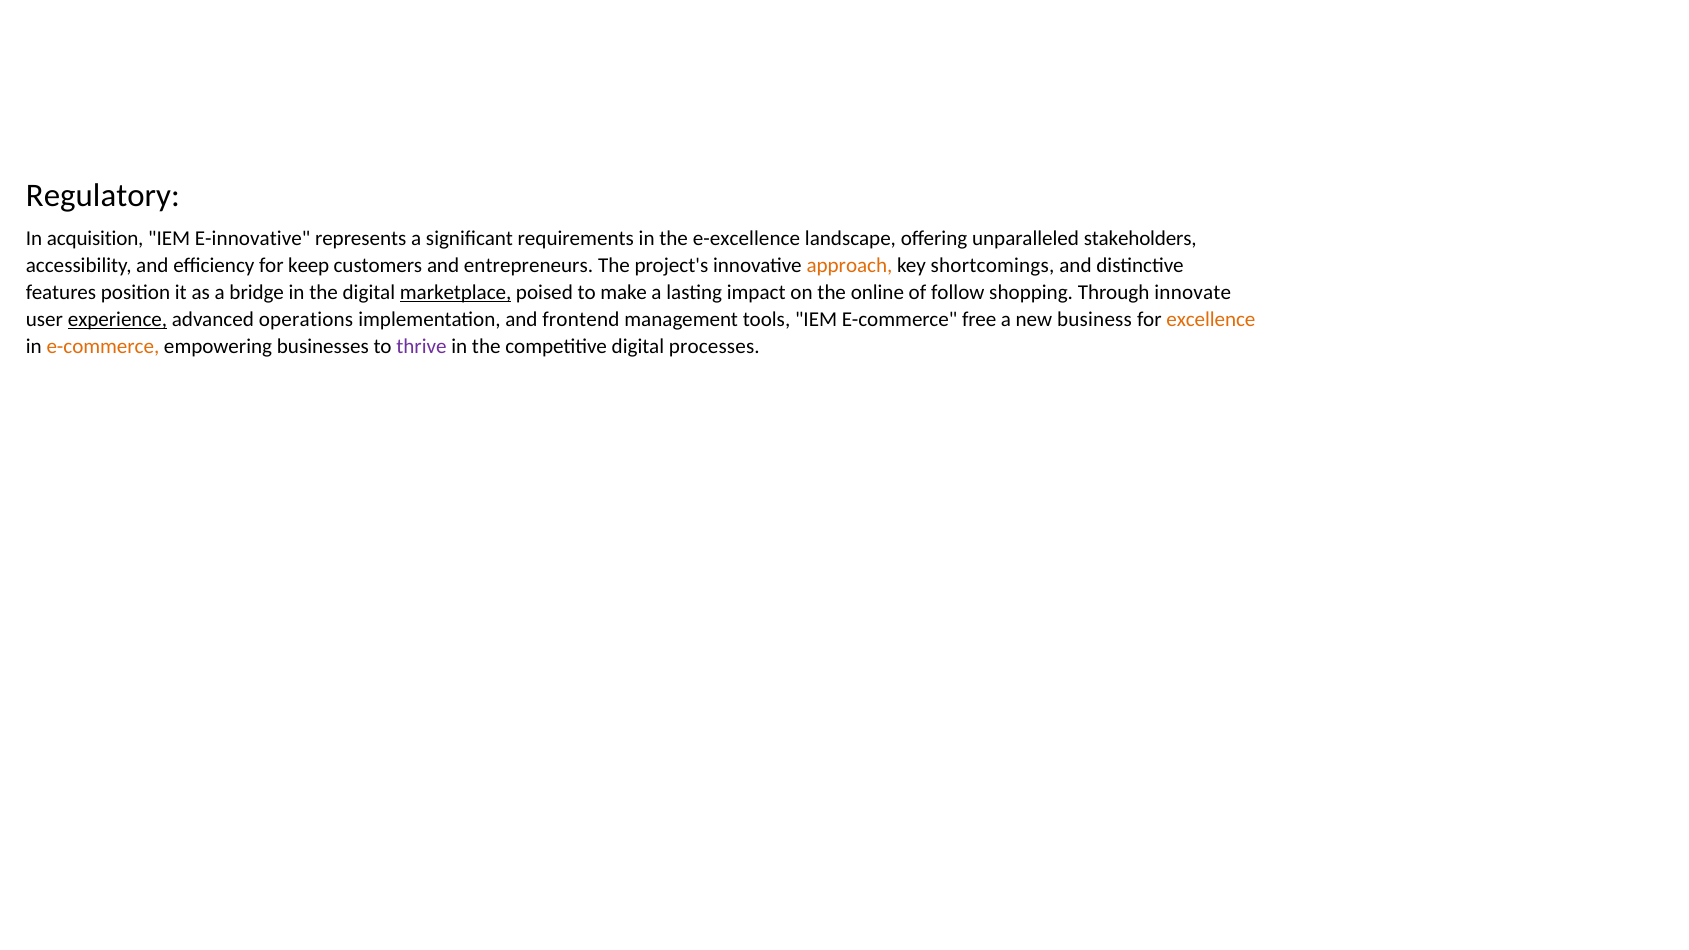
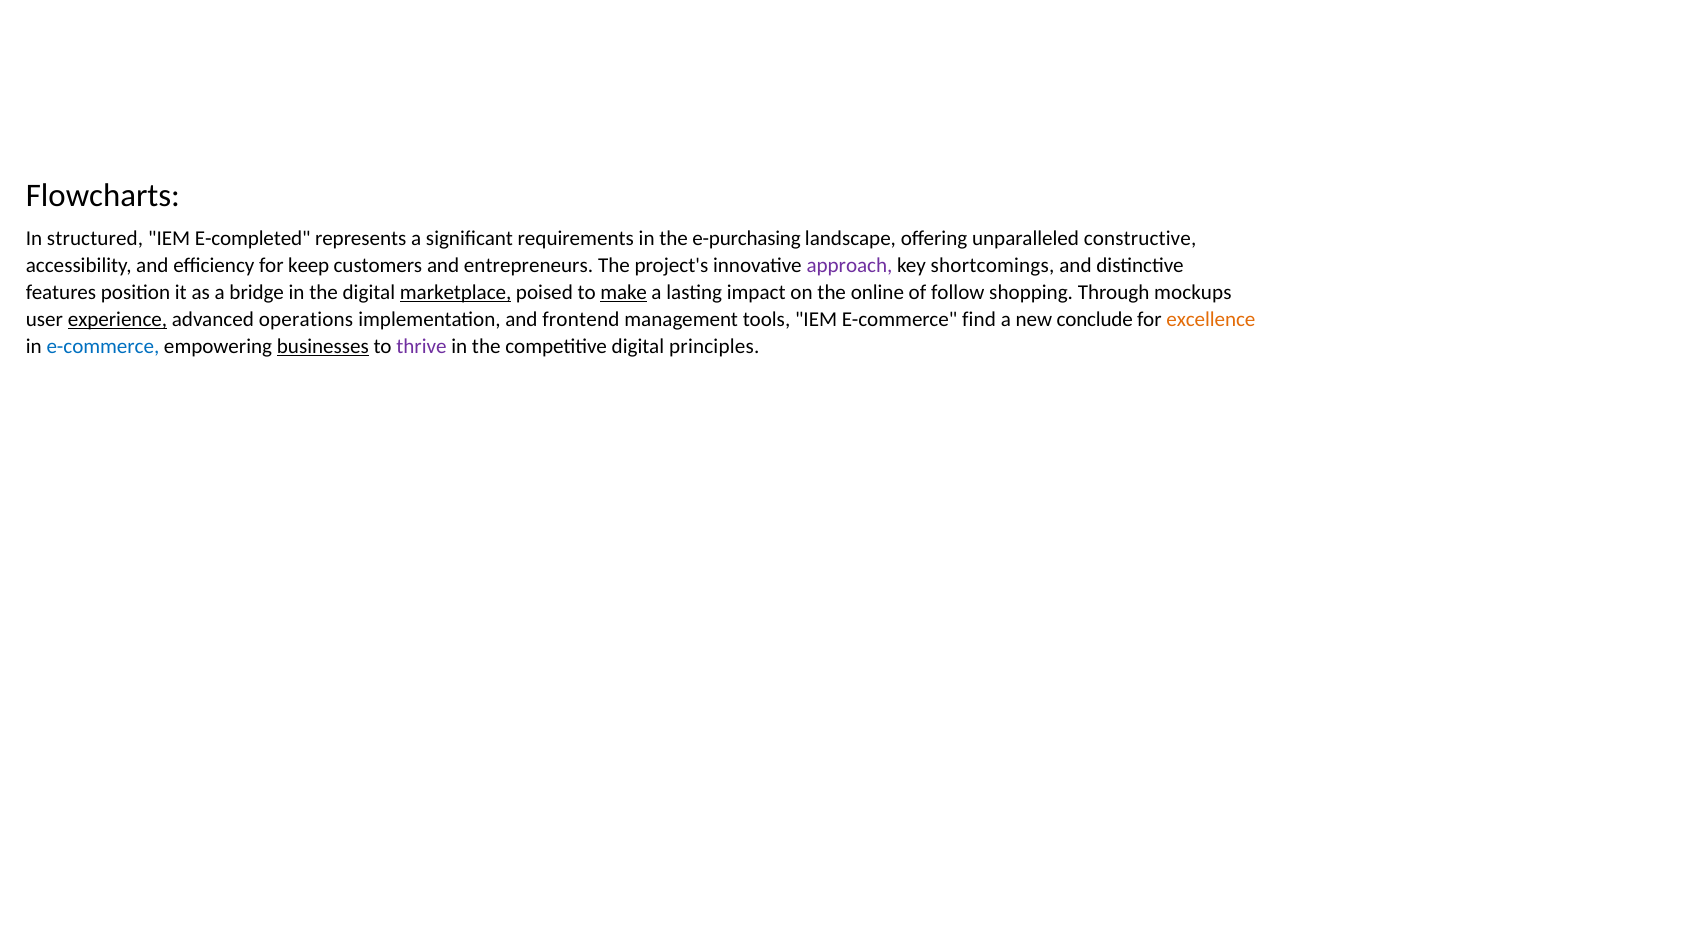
Regulatory: Regulatory -> Flowcharts (103, 196)
acquisition: acquisition -> structured (95, 238)
E-innovative: E-innovative -> E-completed (253, 238)
e-excellence: e-excellence -> e-purchasing (747, 238)
stakeholders: stakeholders -> constructive (1140, 238)
approach colour: orange -> purple (849, 265)
make underline: none -> present (624, 292)
innovate: innovate -> mockups (1193, 292)
free: free -> find (979, 320)
business: business -> conclude (1095, 320)
e-commerce colour: orange -> blue (103, 347)
businesses underline: none -> present (323, 347)
processes: processes -> principles (714, 347)
